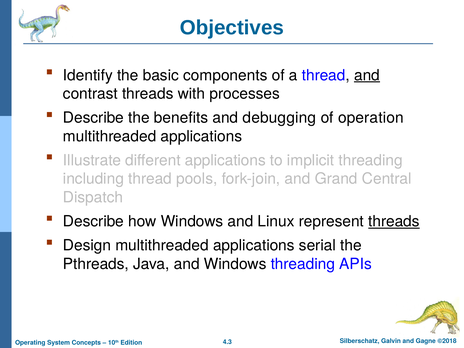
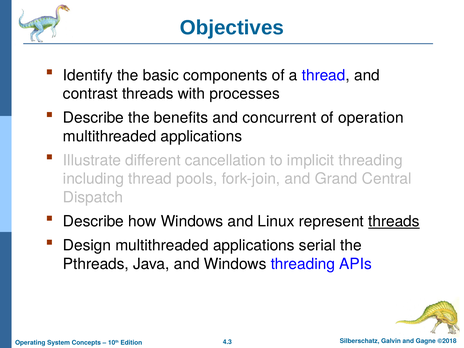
and underline: present -> none (367, 75)
debugging: debugging -> concurrent (279, 118)
different applications: applications -> cancellation (225, 160)
